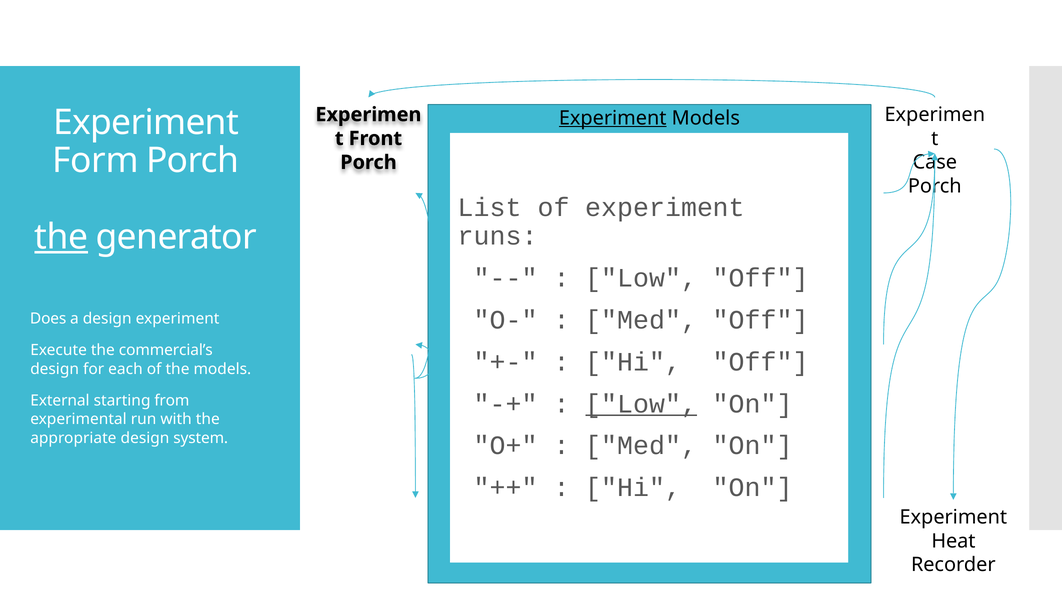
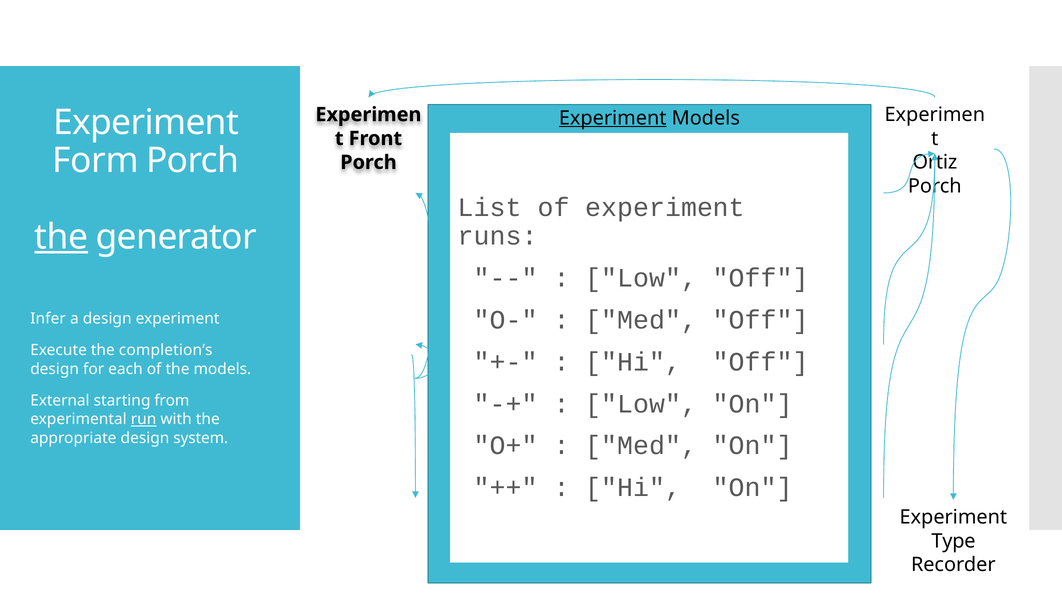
Case: Case -> Ortiz (935, 162)
Does: Does -> Infer (48, 319)
commercial’s: commercial’s -> completion’s (166, 351)
Low underline: present -> none (641, 404)
run underline: none -> present (144, 420)
Heat: Heat -> Type (953, 541)
